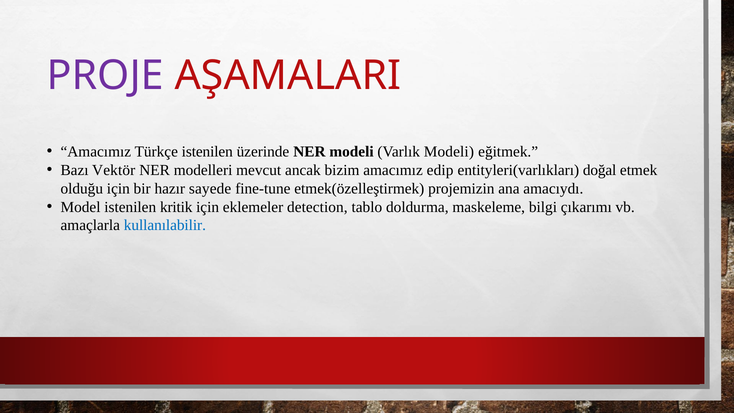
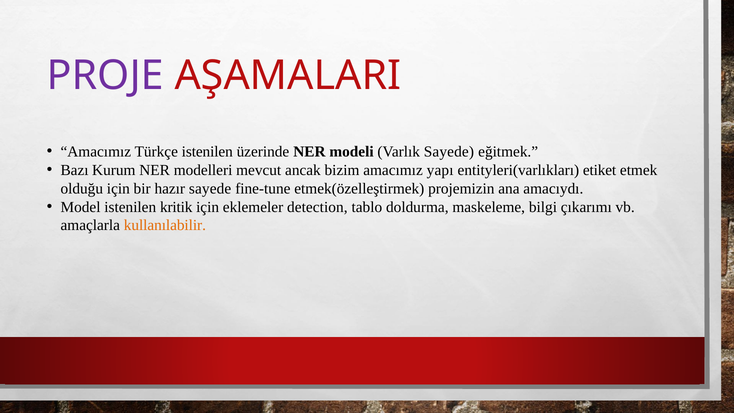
Varlık Modeli: Modeli -> Sayede (449, 152)
Vektör: Vektör -> Kurum (114, 170)
edip: edip -> yapı (440, 170)
doğal: doğal -> etiket (600, 170)
kullanılabilir colour: blue -> orange (165, 225)
